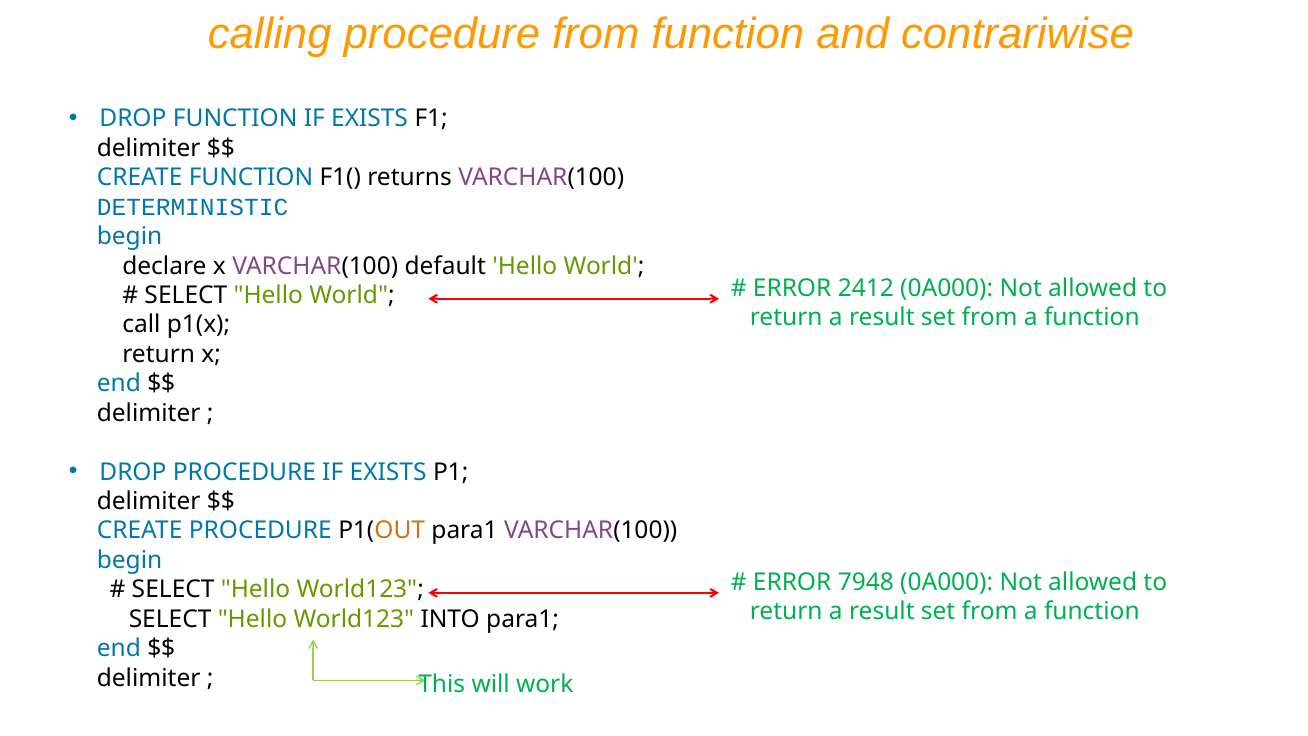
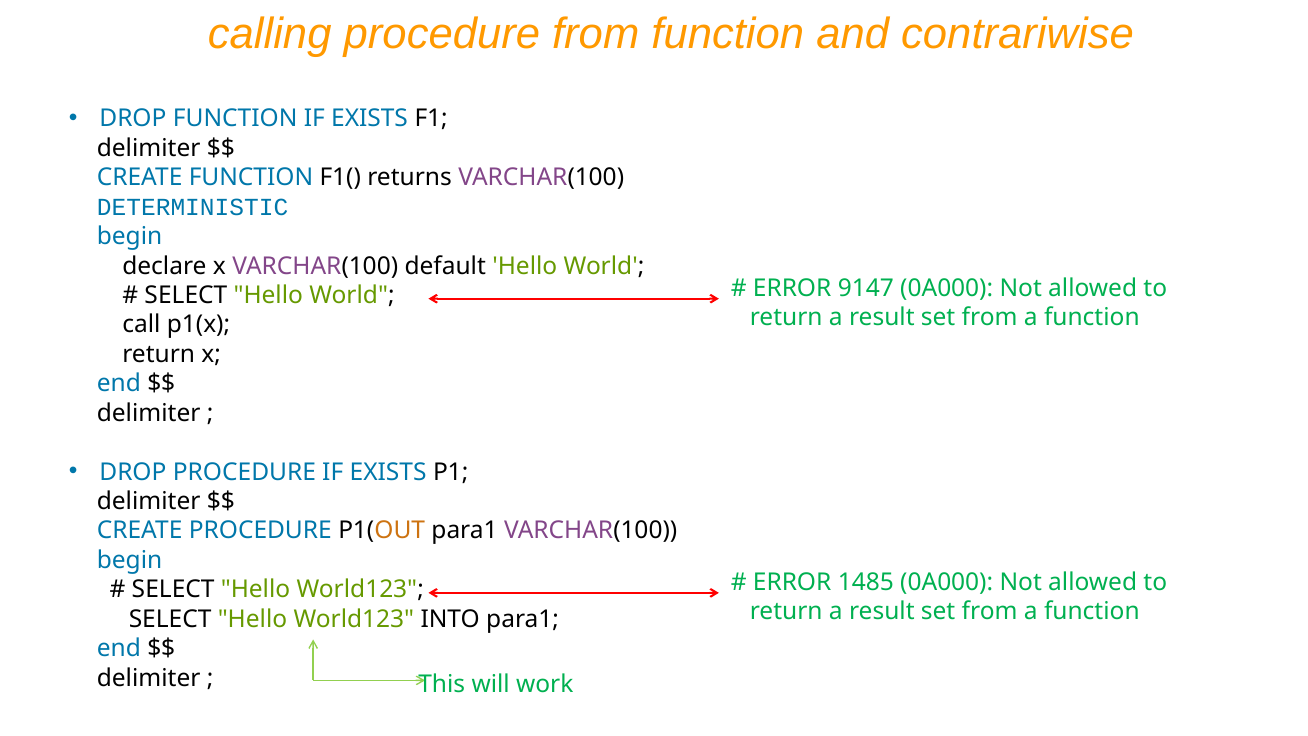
2412: 2412 -> 9147 (866, 288)
7948: 7948 -> 1485 (866, 582)
